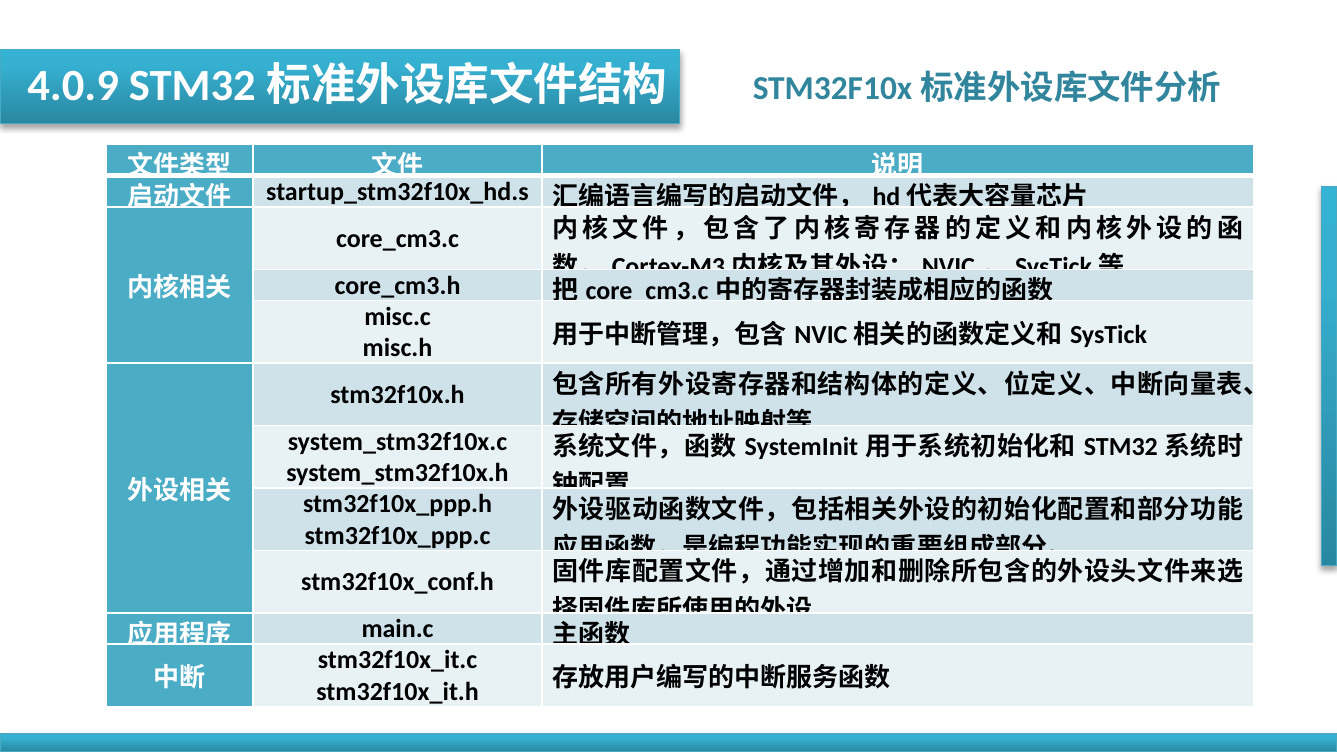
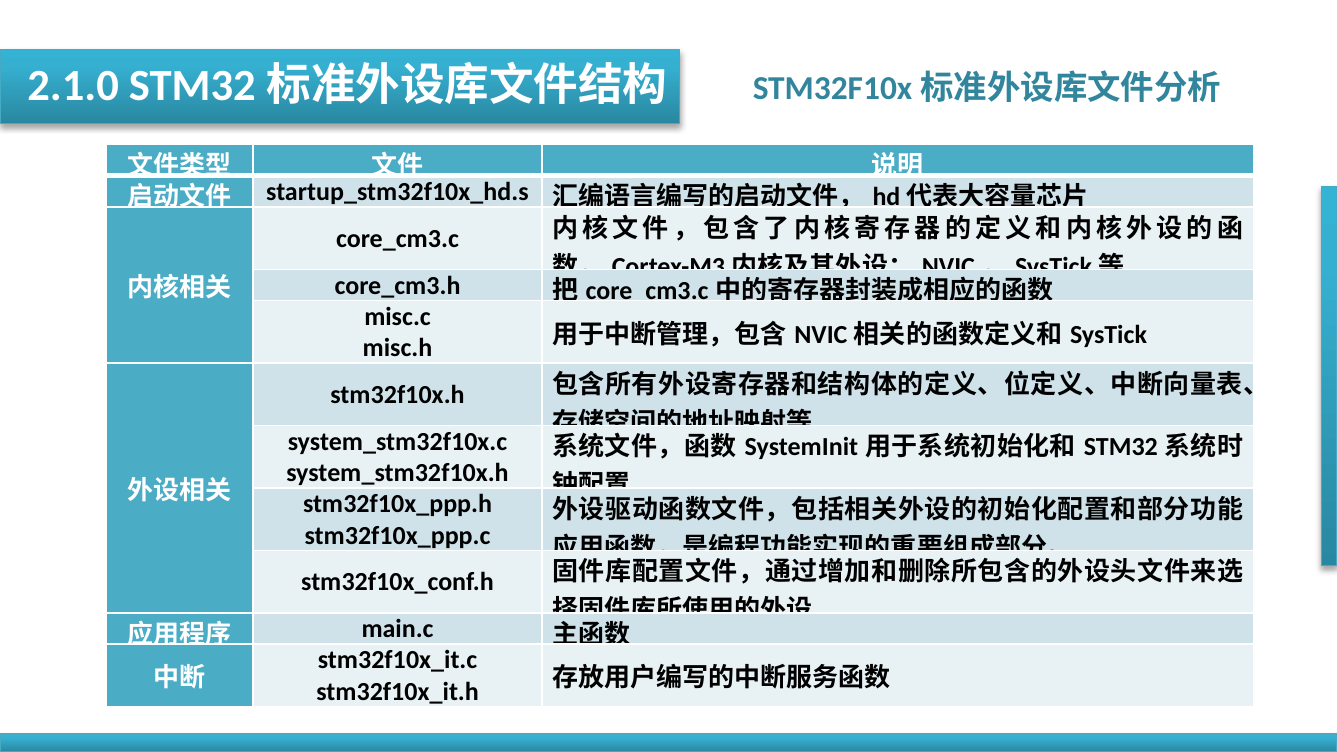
4.0.9: 4.0.9 -> 2.1.0 (73, 86)
